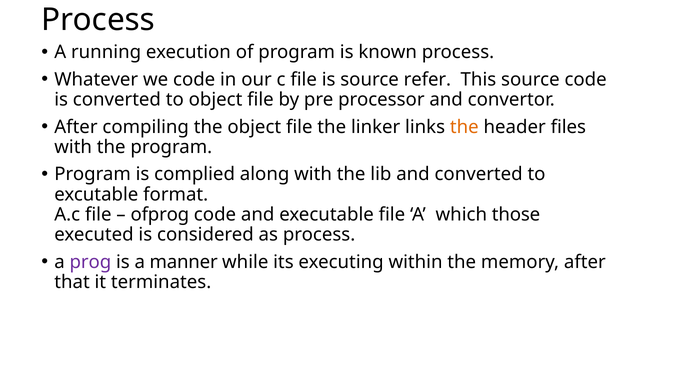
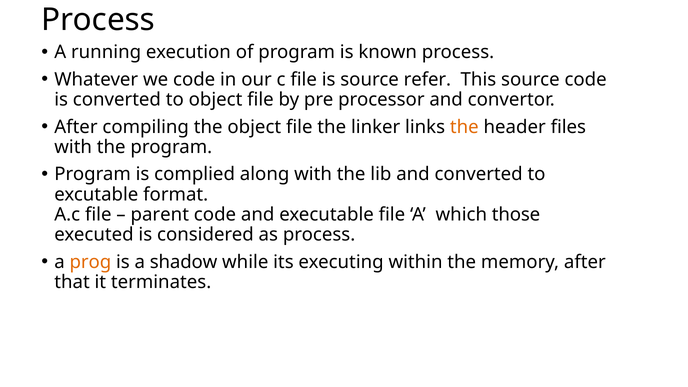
ofprog: ofprog -> parent (160, 214)
prog colour: purple -> orange (90, 262)
manner: manner -> shadow (184, 262)
